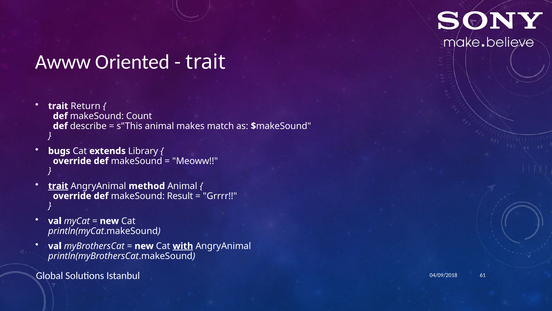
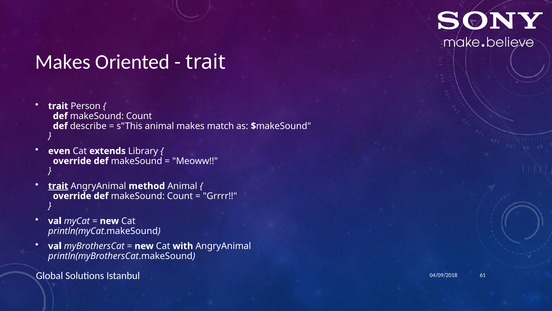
Awww: Awww -> Makes (63, 62)
Return: Return -> Person (86, 106)
bugs: bugs -> even (59, 151)
override def makeSound Result: Result -> Count (180, 196)
with underline: present -> none (183, 246)
